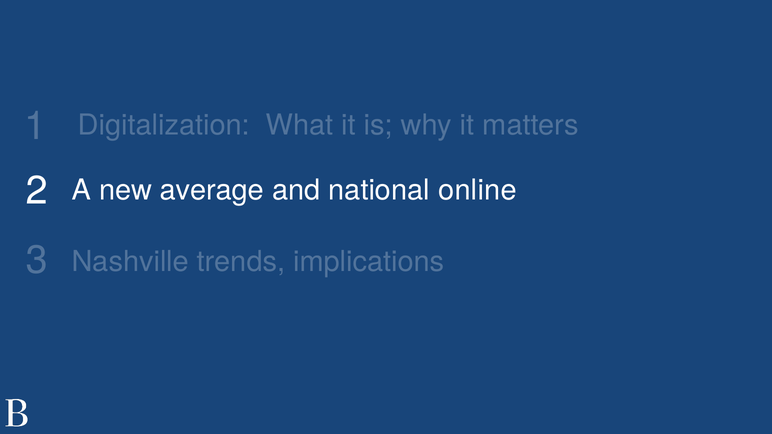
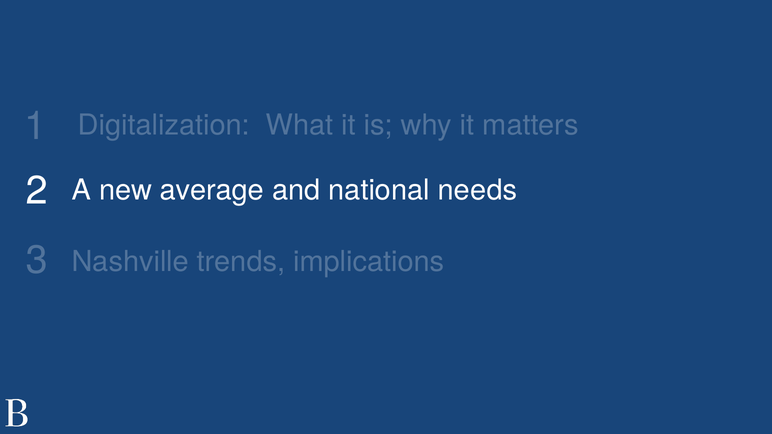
online: online -> needs (478, 190)
